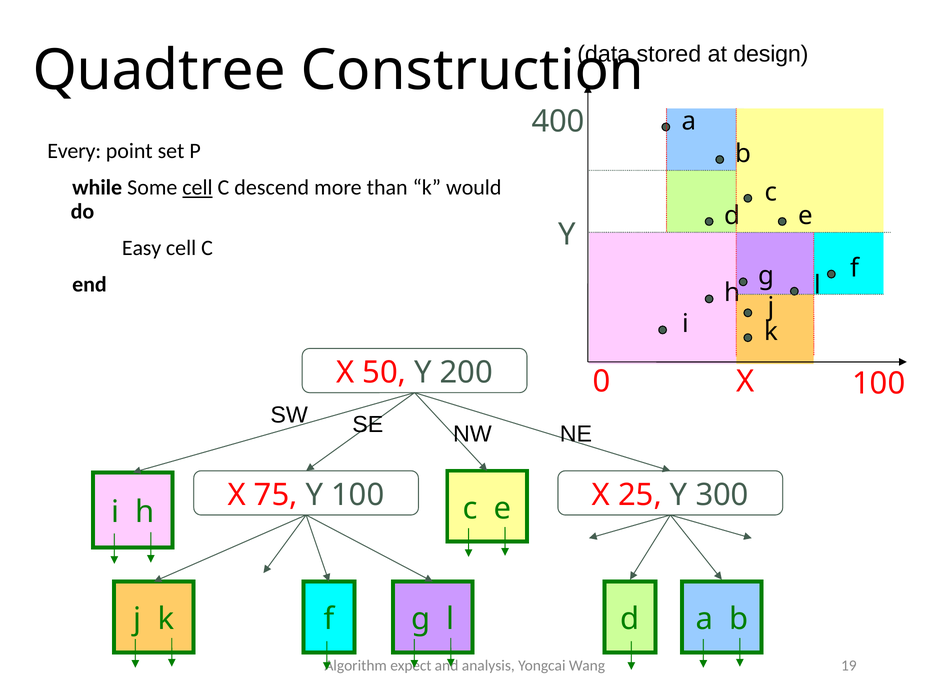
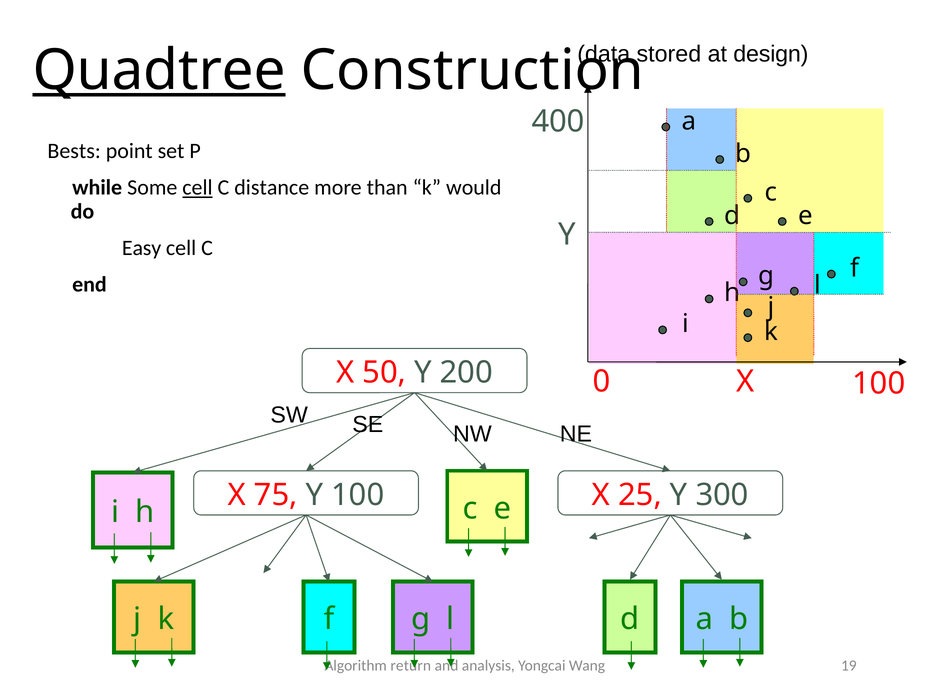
Quadtree underline: none -> present (159, 70)
Every: Every -> Bests (74, 151)
descend: descend -> distance (272, 188)
expect: expect -> return (411, 666)
